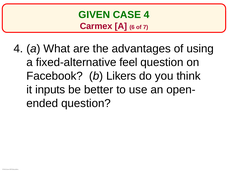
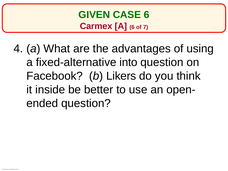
CASE 4: 4 -> 6 (147, 15)
feel: feel -> into (128, 62)
inputs: inputs -> inside (50, 90)
